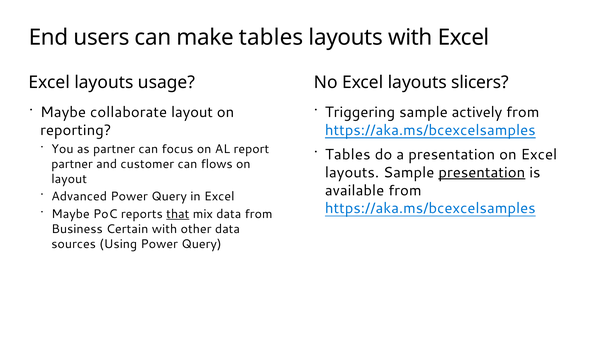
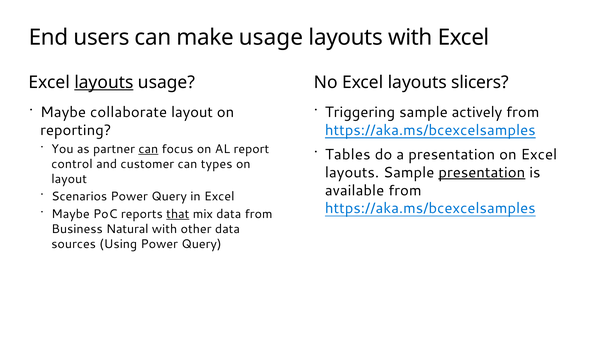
make tables: tables -> usage (271, 37)
layouts underline: none -> present (104, 82)
can underline: none -> present (148, 149)
partner: partner -> control (72, 164)
flows: flows -> types (217, 164)
Advanced: Advanced -> Scenarios (79, 196)
Certain: Certain -> Natural (127, 229)
